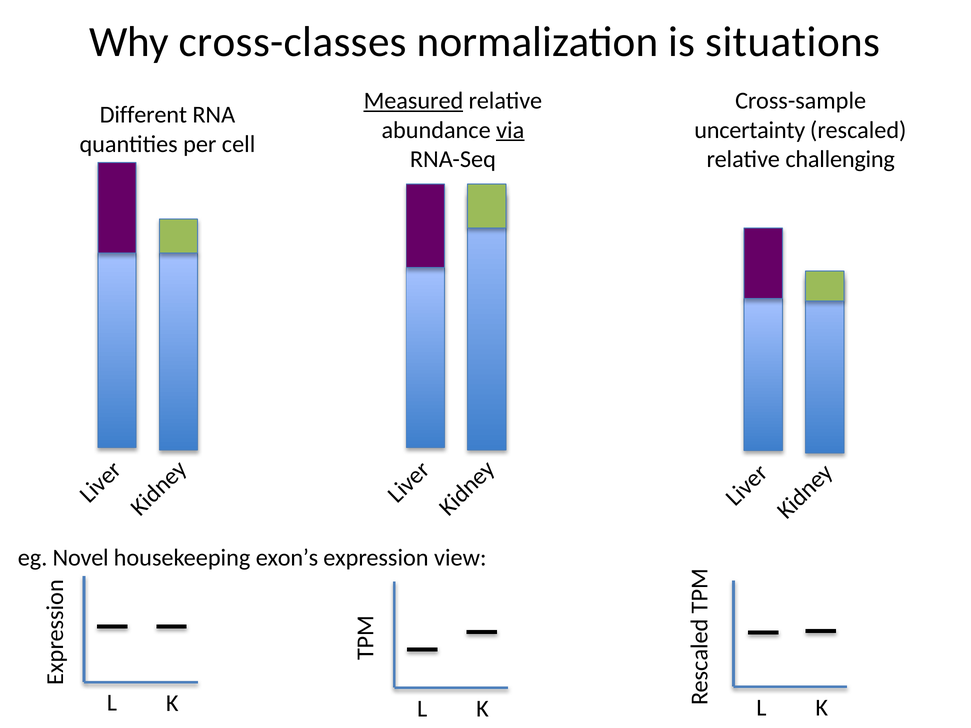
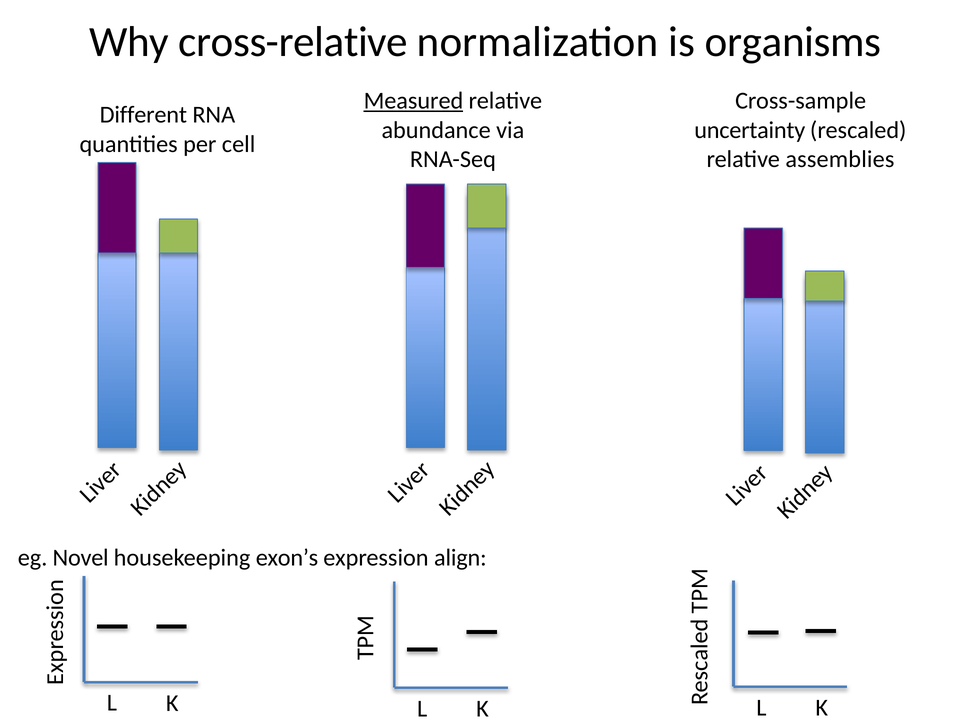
cross-classes: cross-classes -> cross-relative (293, 42)
situations: situations -> organisms (793, 42)
via underline: present -> none (510, 130)
challenging: challenging -> assemblies (840, 159)
view: view -> align (460, 558)
